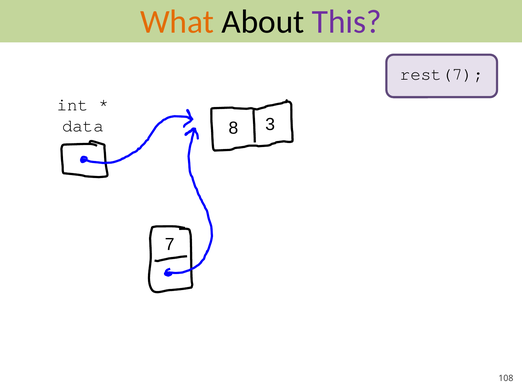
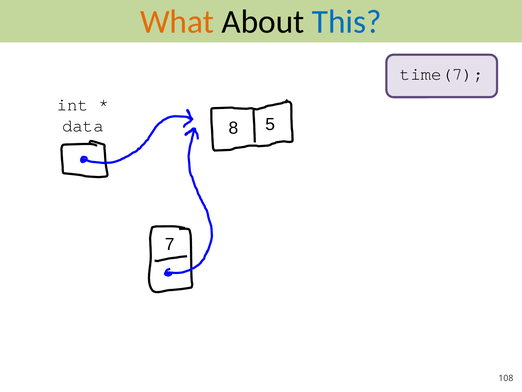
This colour: purple -> blue (347, 22)
rest(7: rest(7 -> time(7 (442, 74)
3: 3 -> 5 (270, 124)
